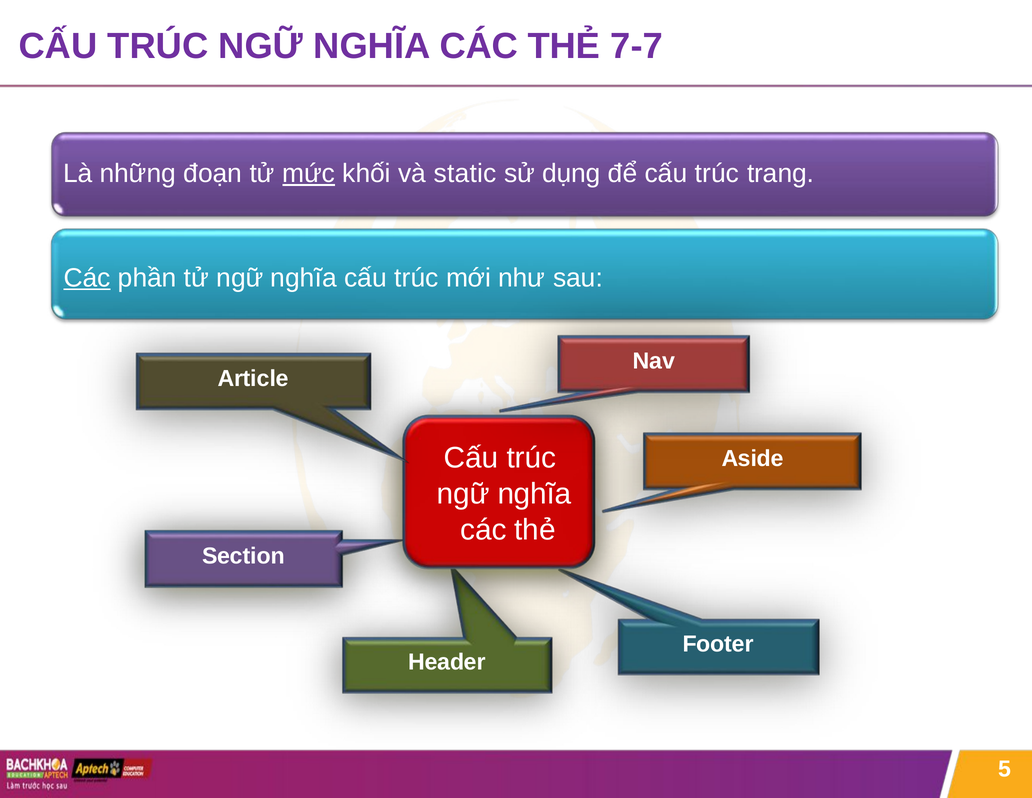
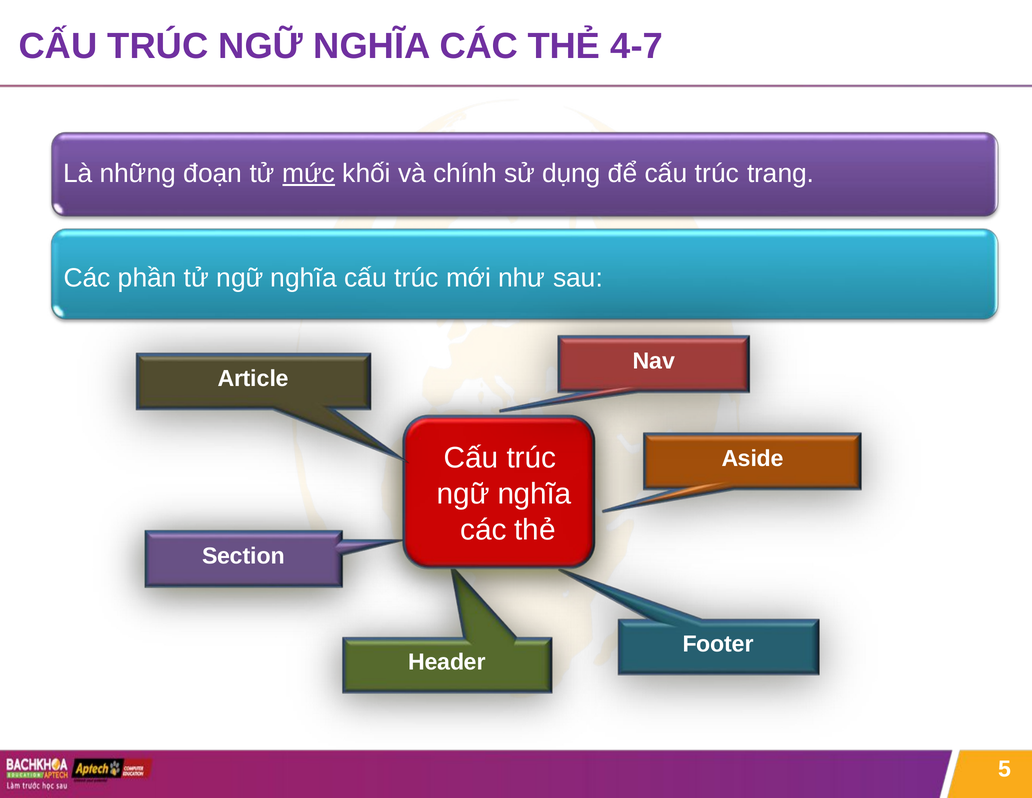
7-7: 7-7 -> 4-7 (637, 46)
static: static -> chính (465, 174)
Các underline: present -> none (87, 278)
